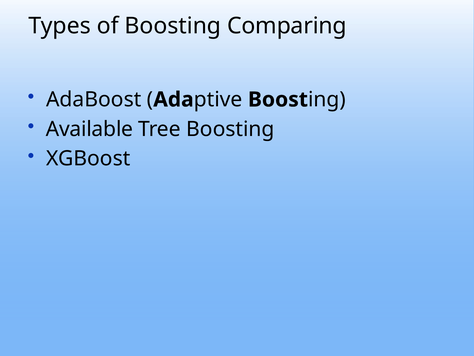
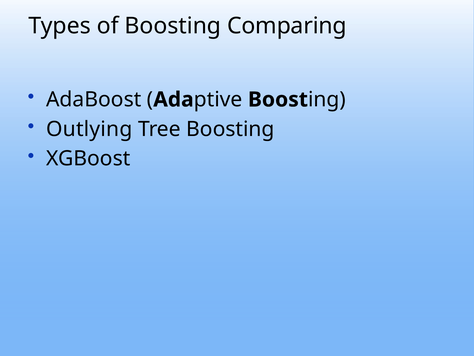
Available: Available -> Outlying (89, 129)
